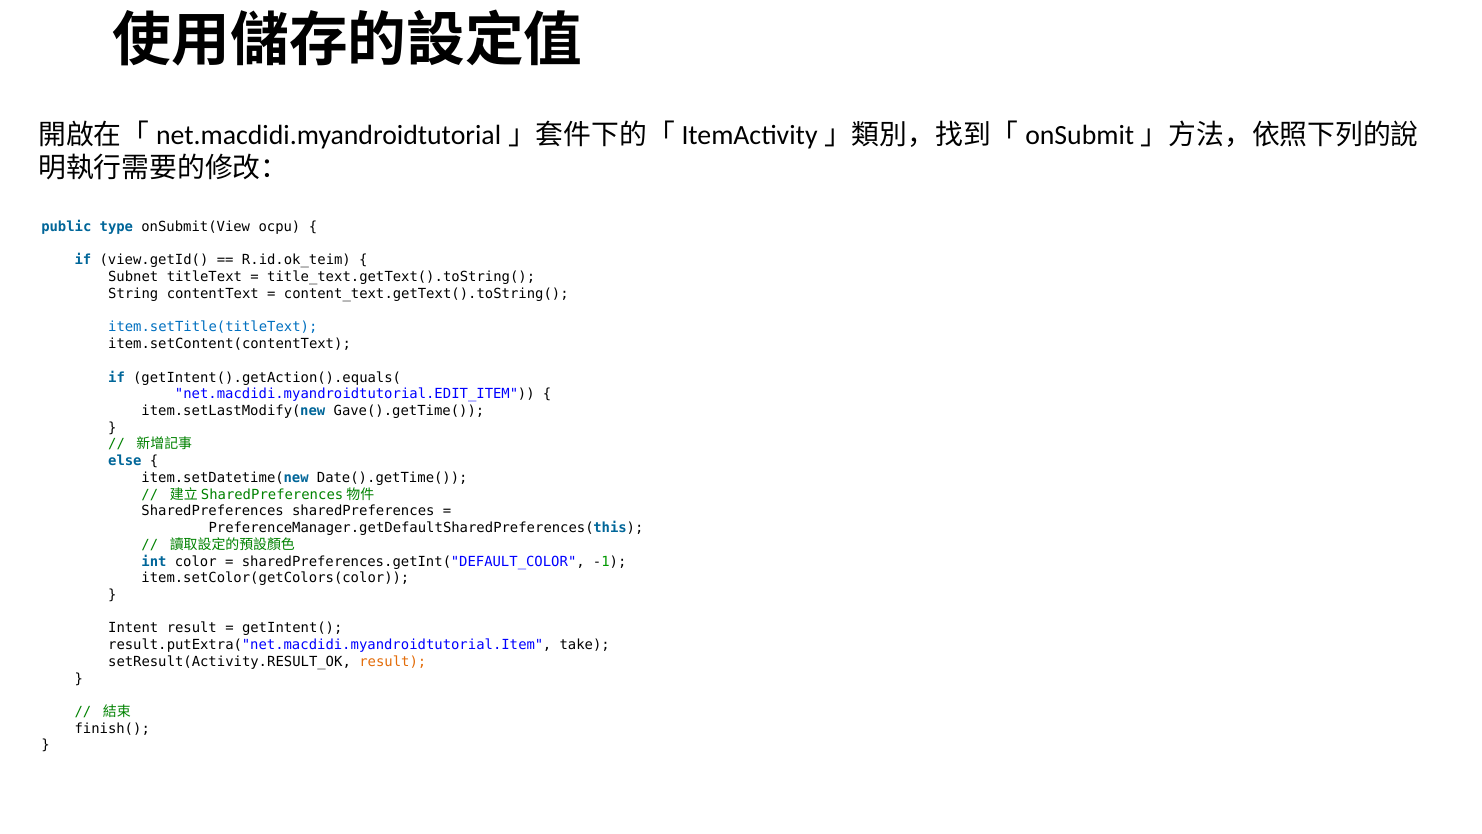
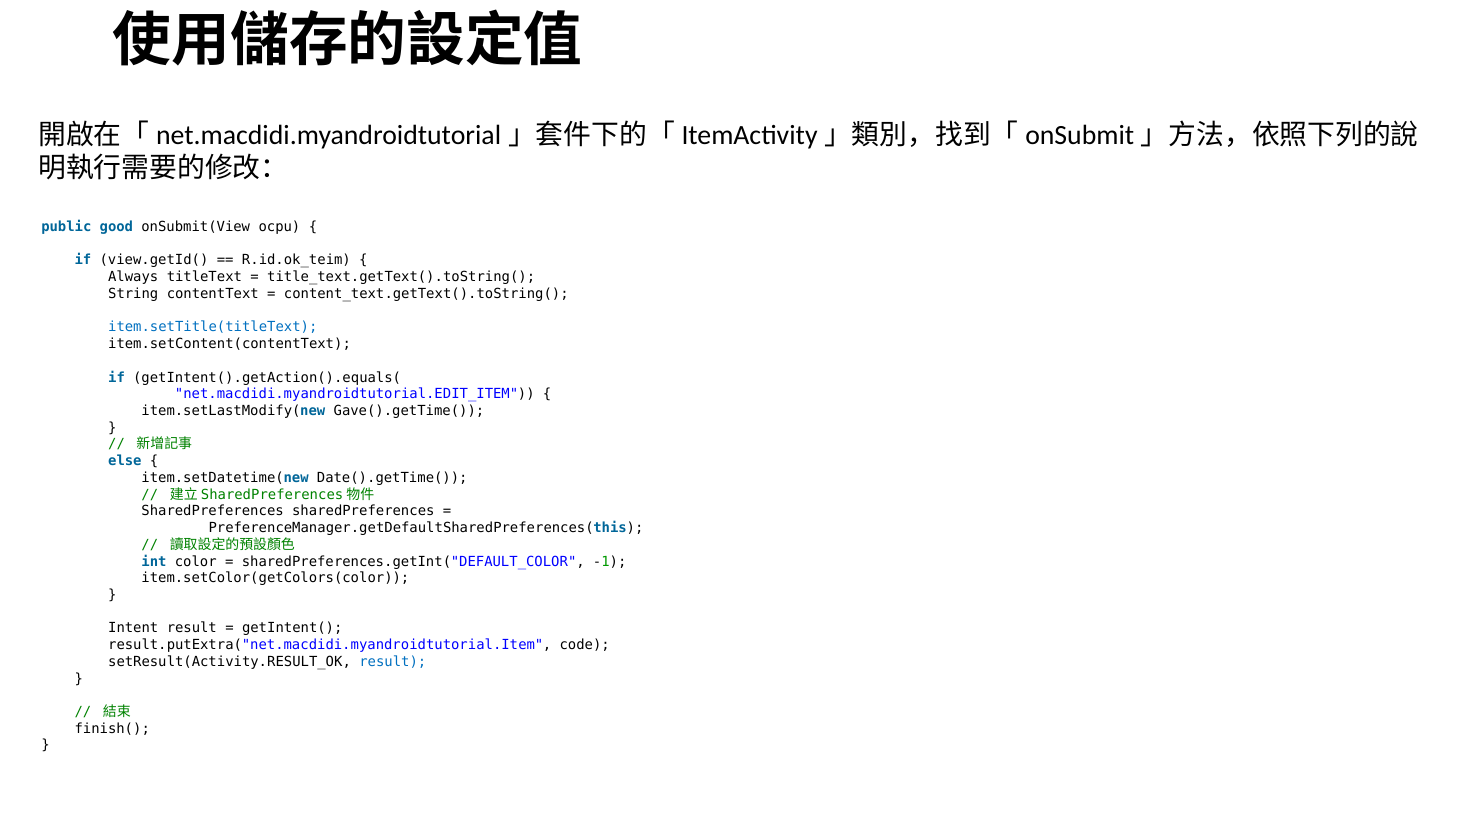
type: type -> good (116, 227)
Subnet: Subnet -> Always (133, 277)
take: take -> code (585, 645)
result colour: orange -> blue (393, 661)
